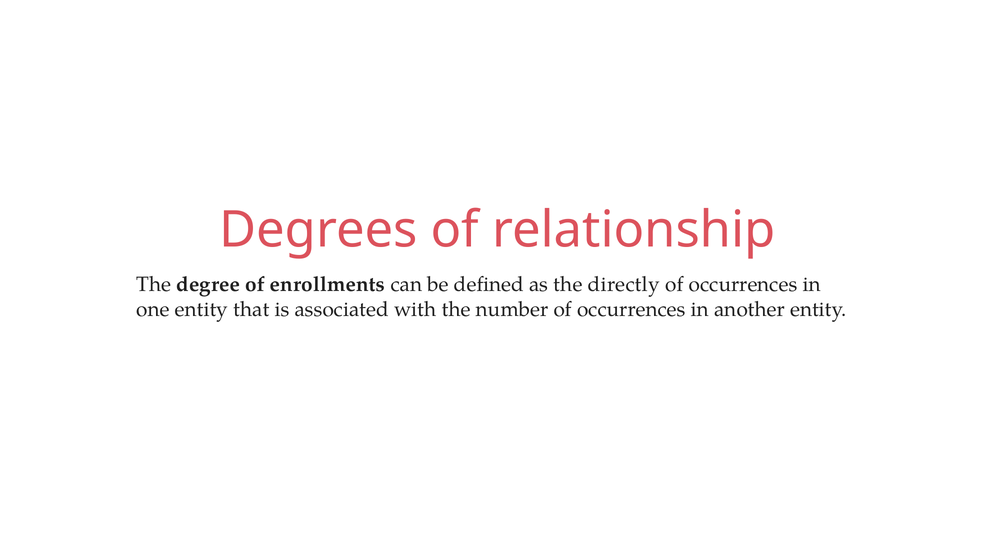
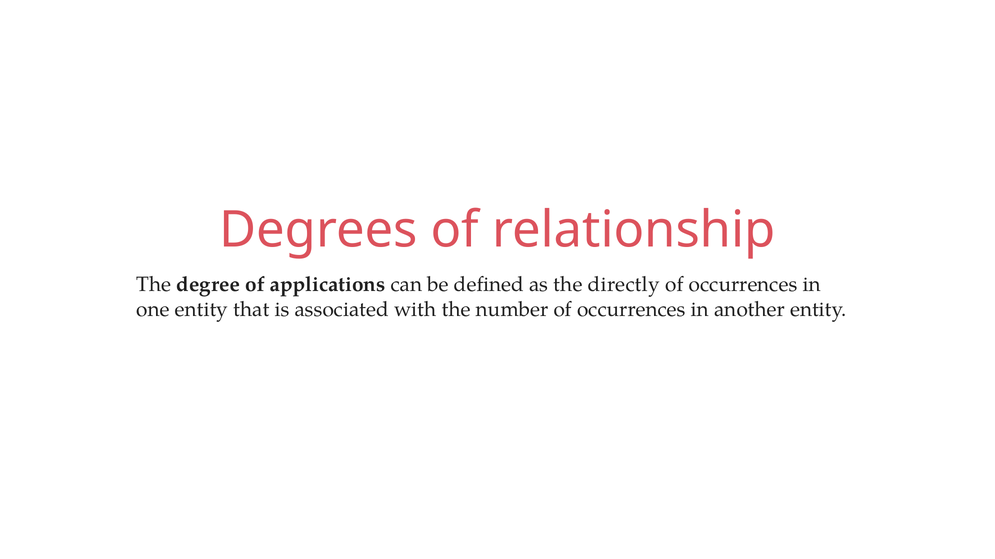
enrollments: enrollments -> applications (328, 285)
